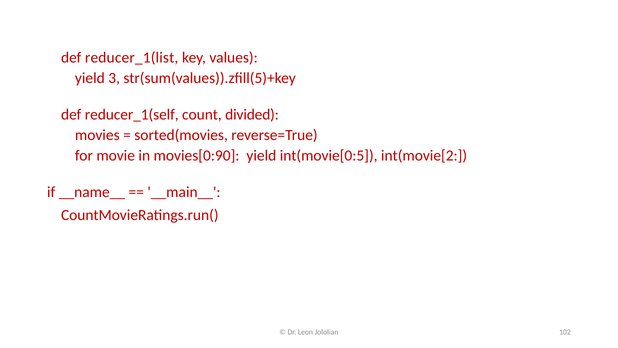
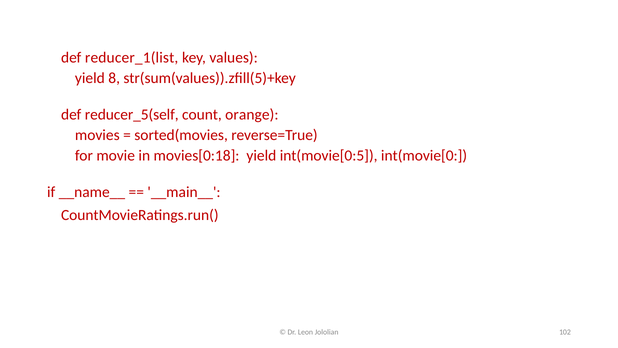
3: 3 -> 8 (114, 78)
reducer_1(self: reducer_1(self -> reducer_5(self (132, 114)
divided: divided -> orange (252, 114)
movies[0:90: movies[0:90 -> movies[0:18 (197, 156)
int(movie[2: int(movie[2 -> int(movie[0 (424, 156)
